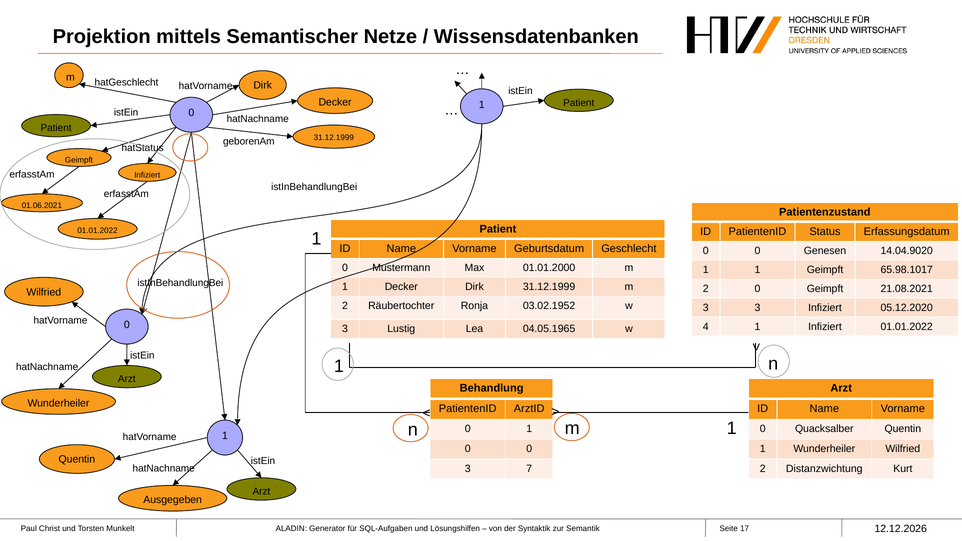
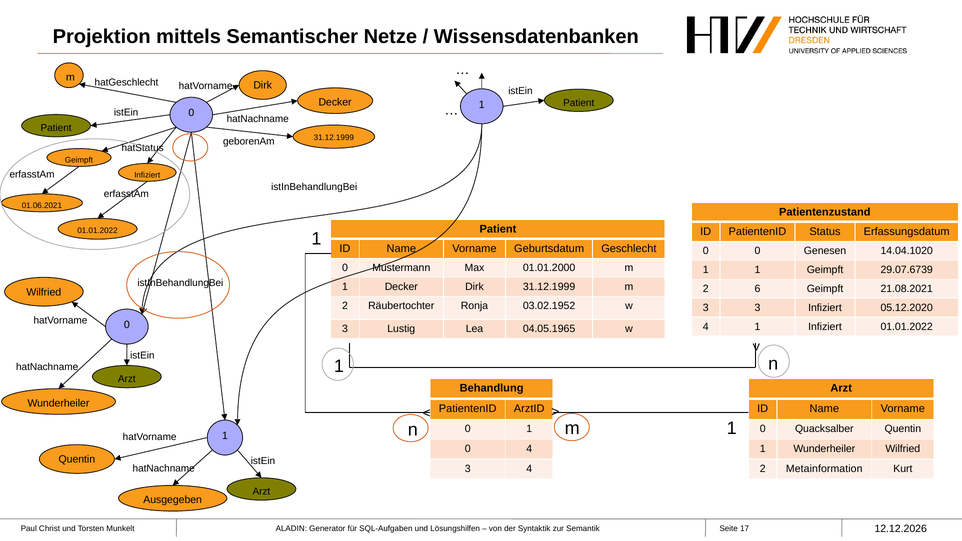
14.04.9020: 14.04.9020 -> 14.04.1020 (907, 251)
65.98.1017: 65.98.1017 -> 29.07.6739 (907, 270)
2 0: 0 -> 6 (758, 289)
0: 0 -> 4 (529, 449)
3 7: 7 -> 4 (529, 469)
Distanzwichtung: Distanzwichtung -> Metainformation (824, 469)
